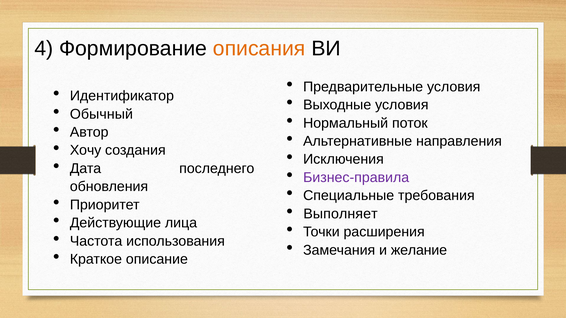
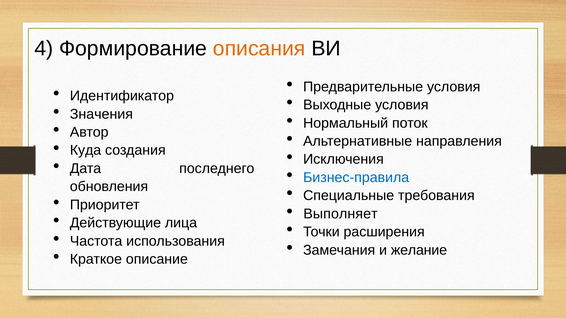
Обычный: Обычный -> Значения (101, 114)
Хочу: Хочу -> Куда (86, 151)
Бизнес-правила colour: purple -> blue (356, 178)
